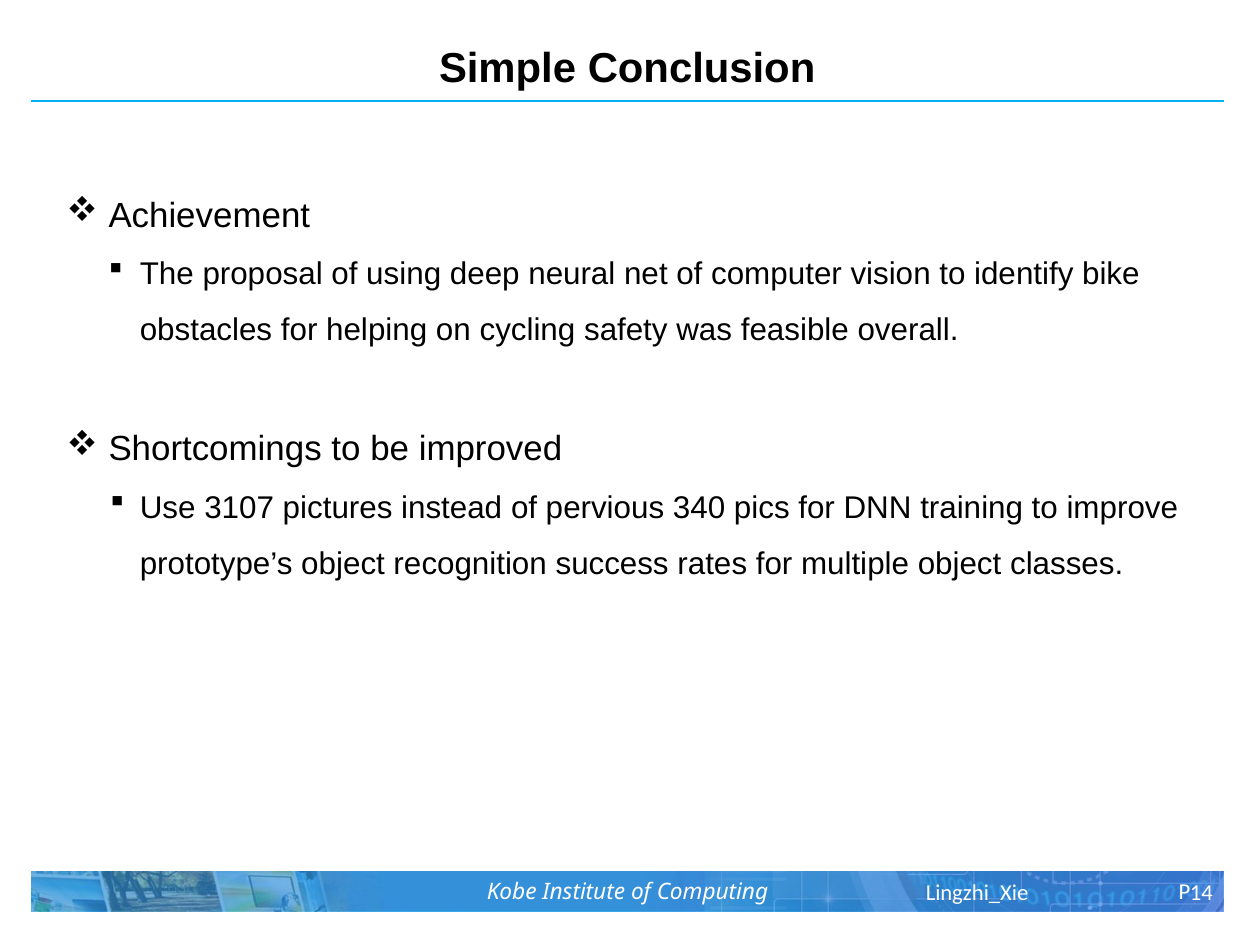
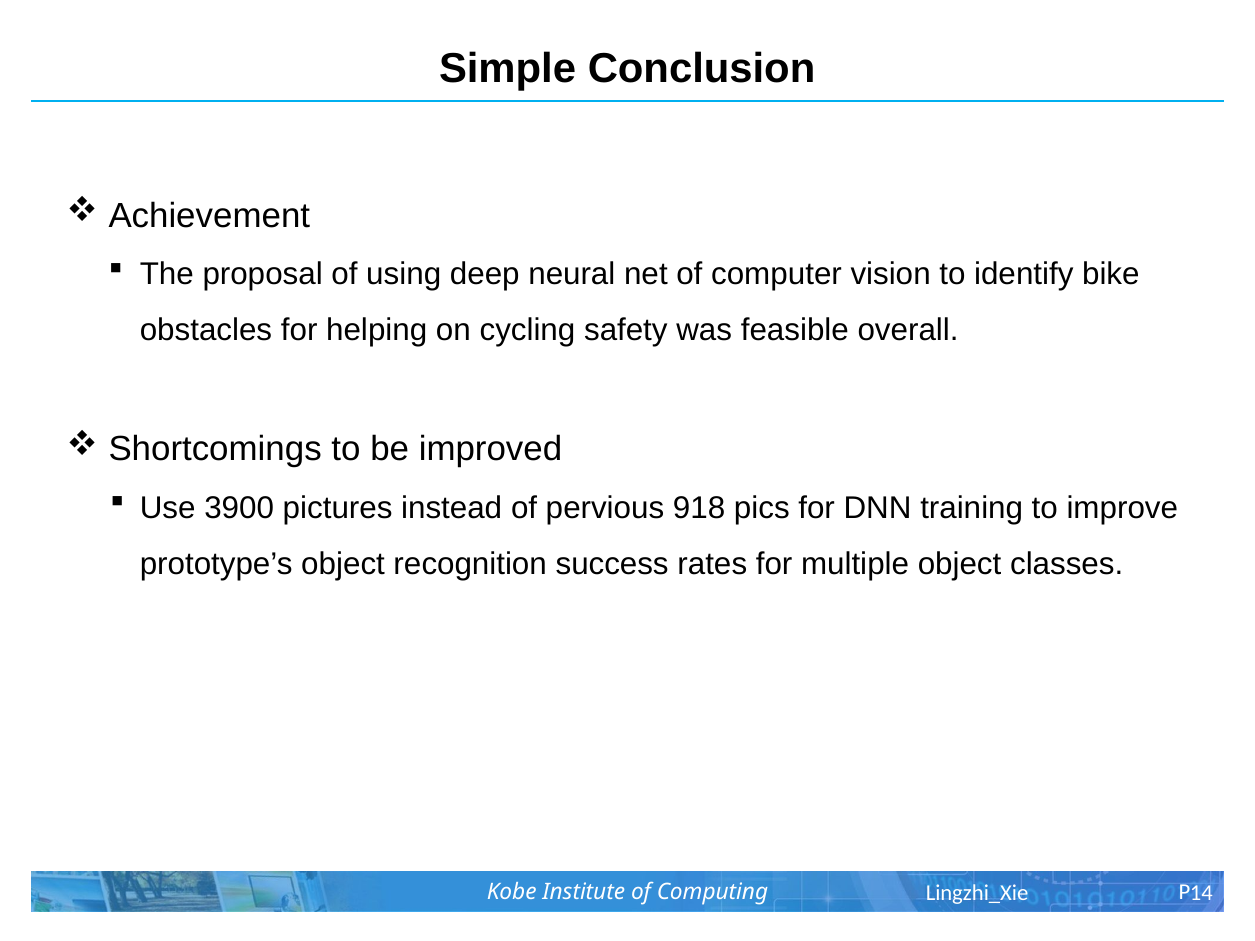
3107: 3107 -> 3900 (239, 508)
340: 340 -> 918 (699, 508)
